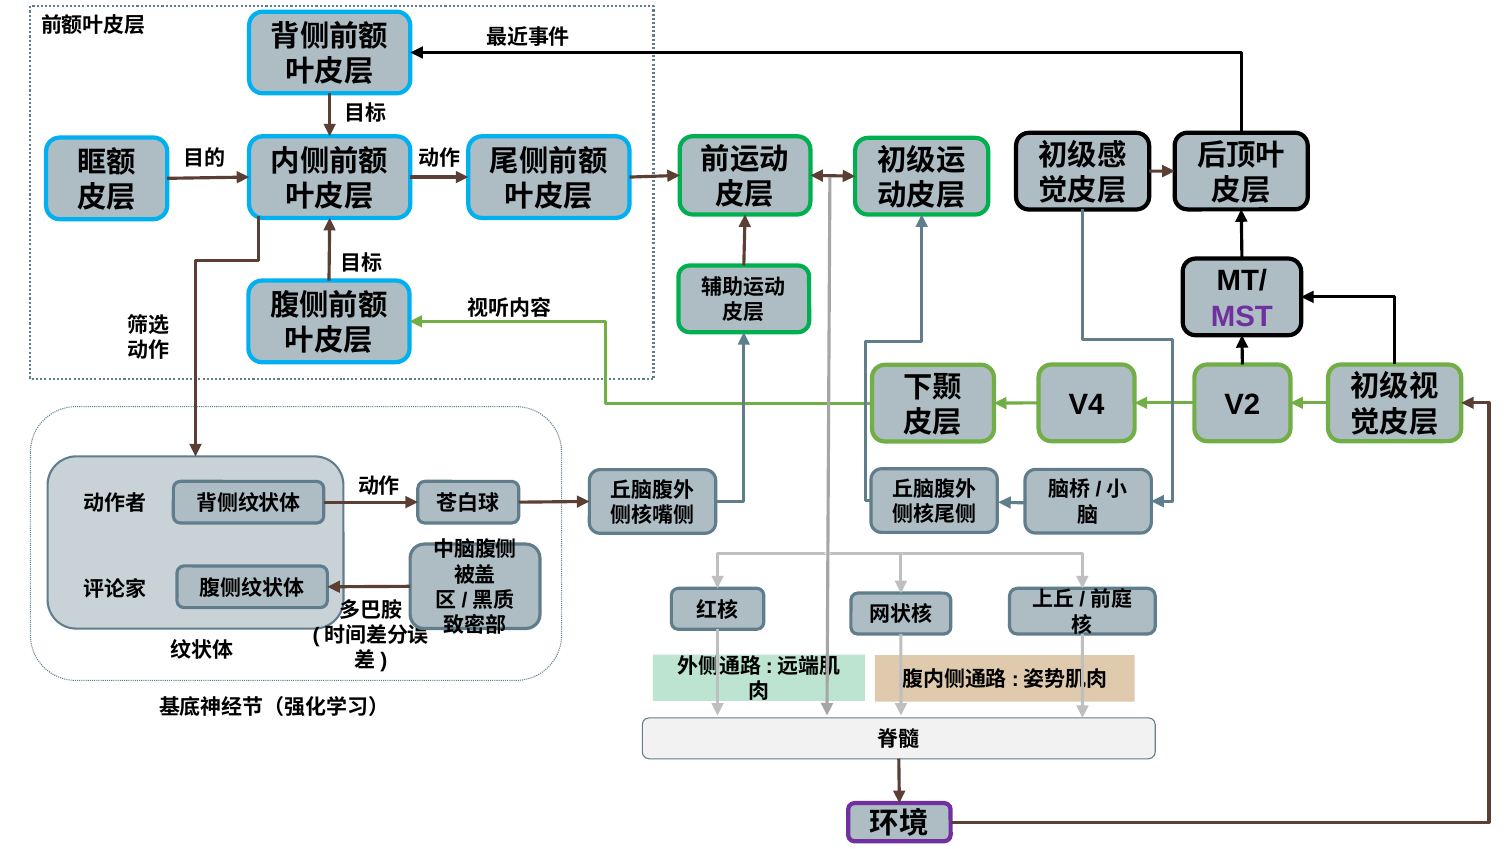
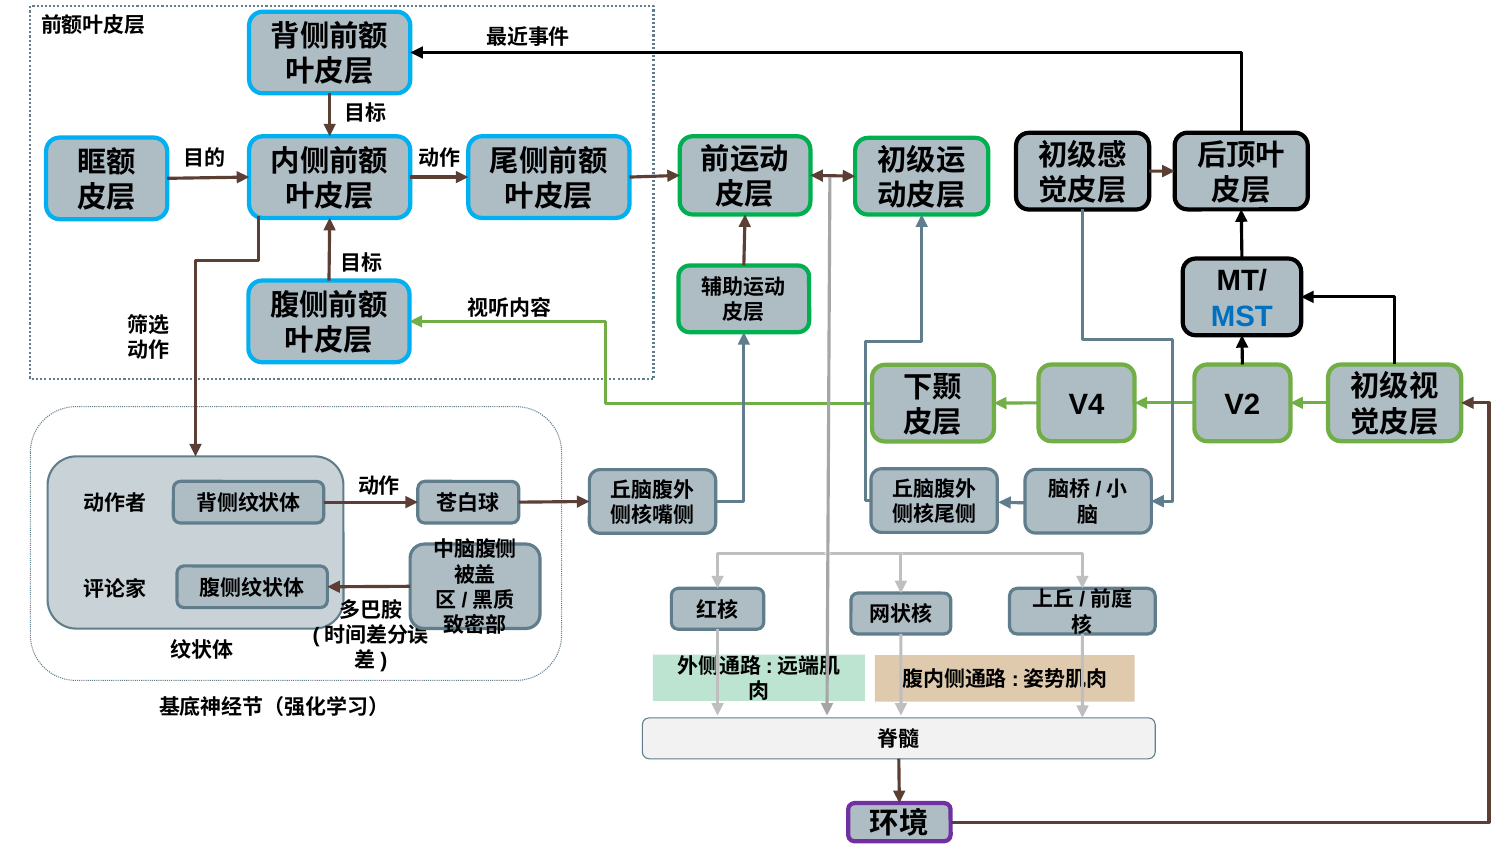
MST colour: purple -> blue (1242, 317)
